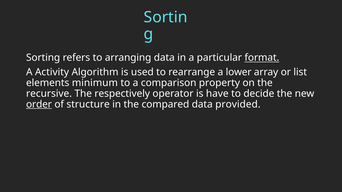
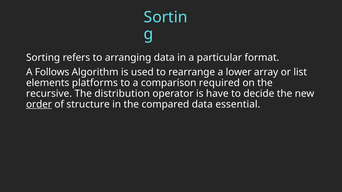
format underline: present -> none (262, 58)
Activity: Activity -> Follows (52, 72)
minimum: minimum -> platforms (95, 83)
property: property -> required (219, 83)
respectively: respectively -> distribution (122, 94)
provided: provided -> essential (238, 104)
